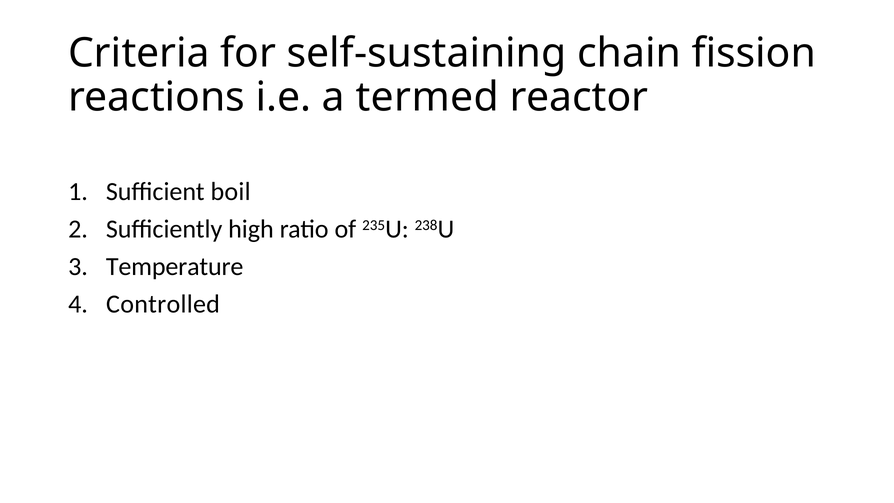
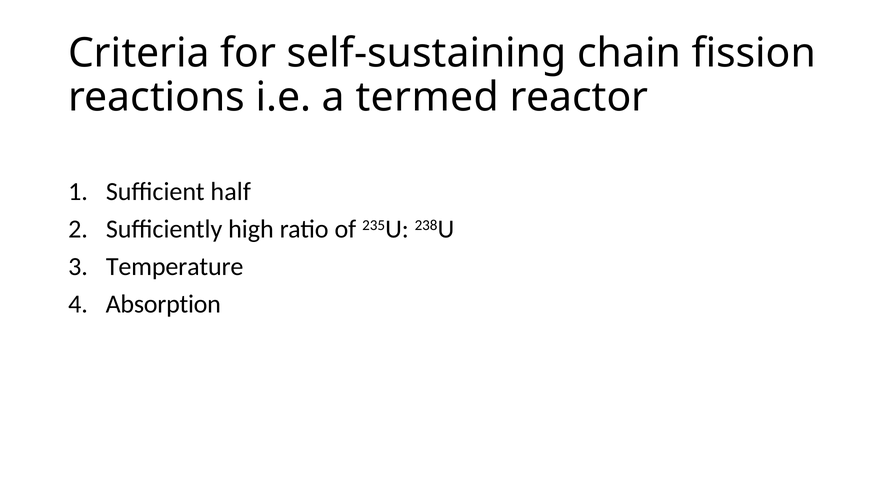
boil: boil -> half (231, 192)
Controlled: Controlled -> Absorption (163, 304)
